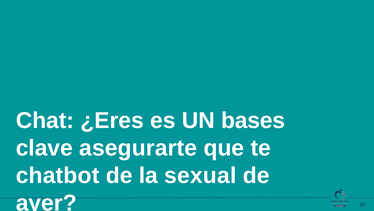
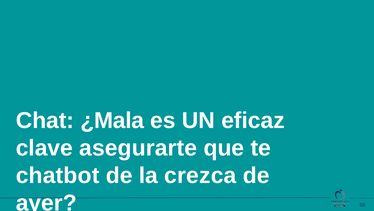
¿Eres: ¿Eres -> ¿Mala (112, 120)
bases: bases -> eficaz (253, 120)
sexual: sexual -> crezca (200, 175)
